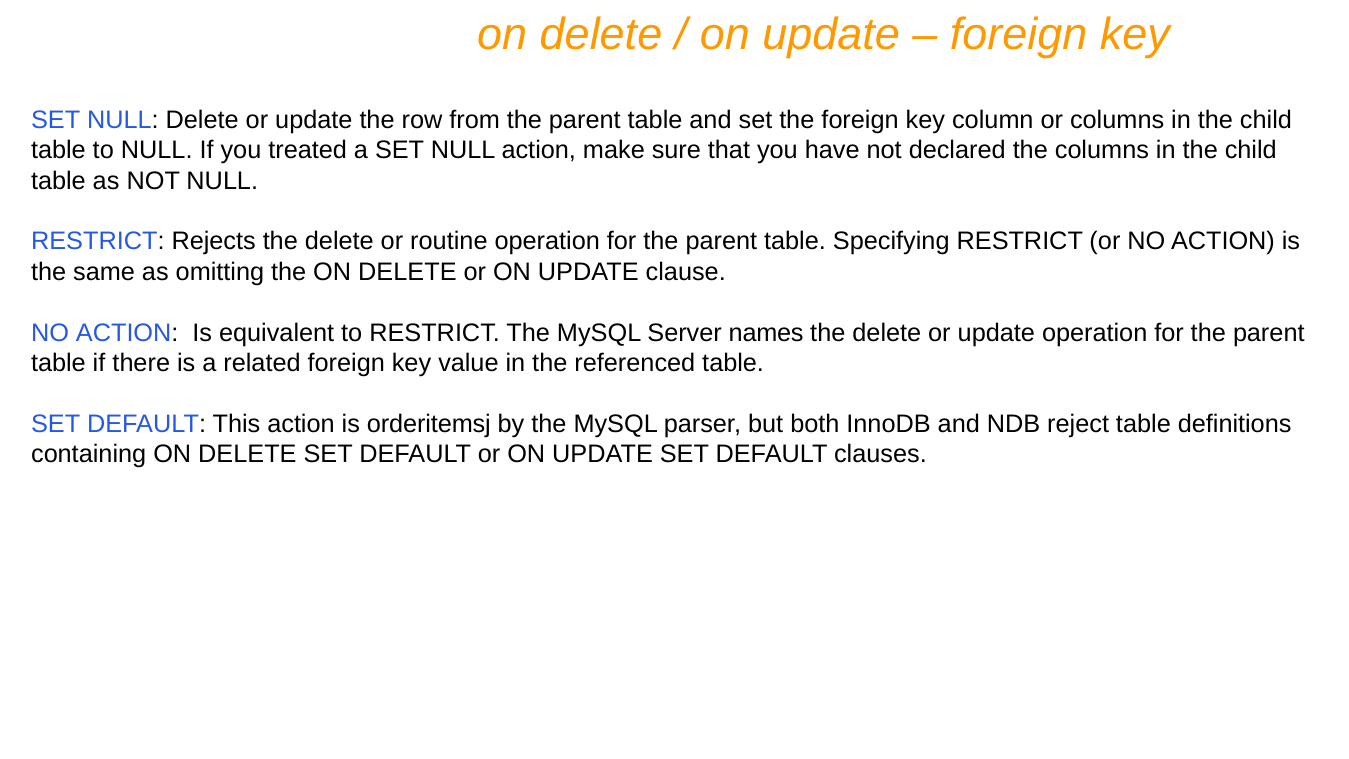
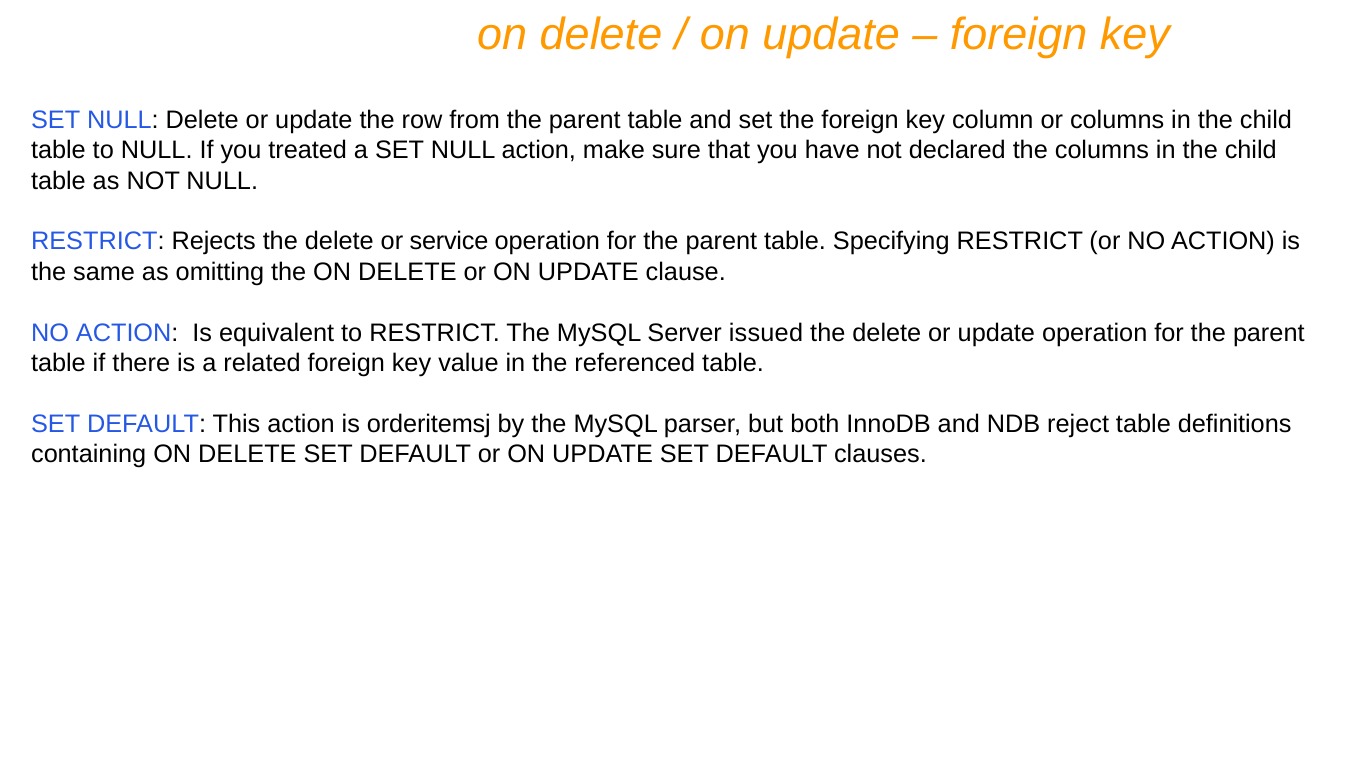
routine: routine -> service (449, 242)
names: names -> issued (766, 333)
